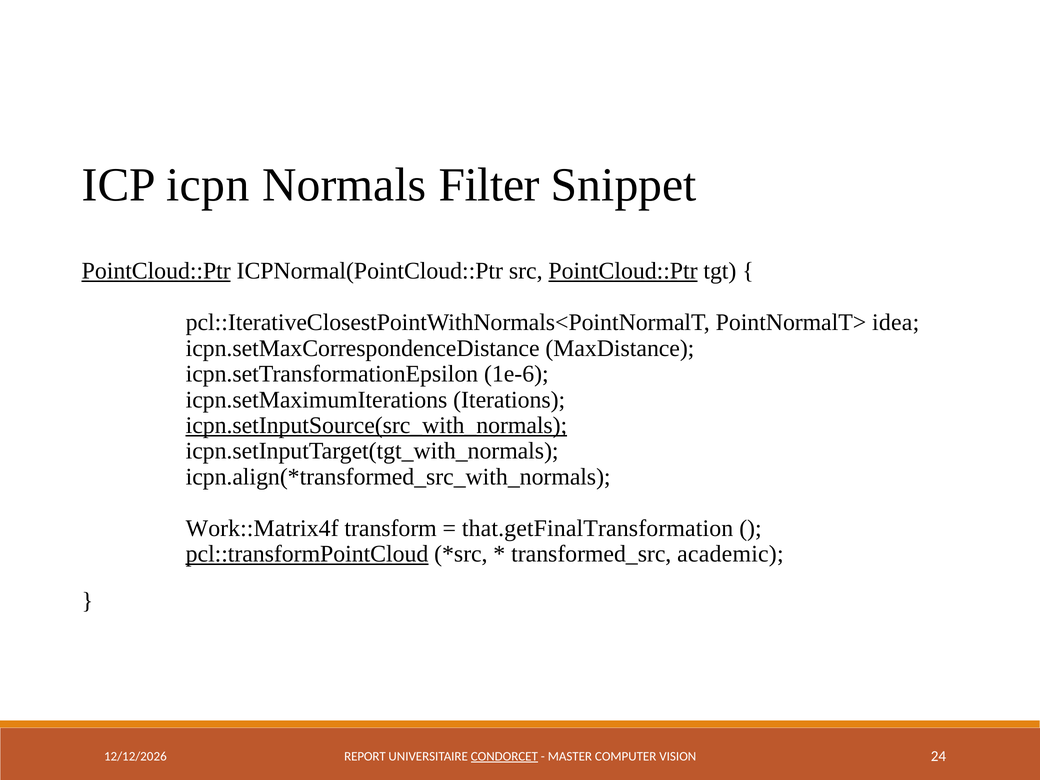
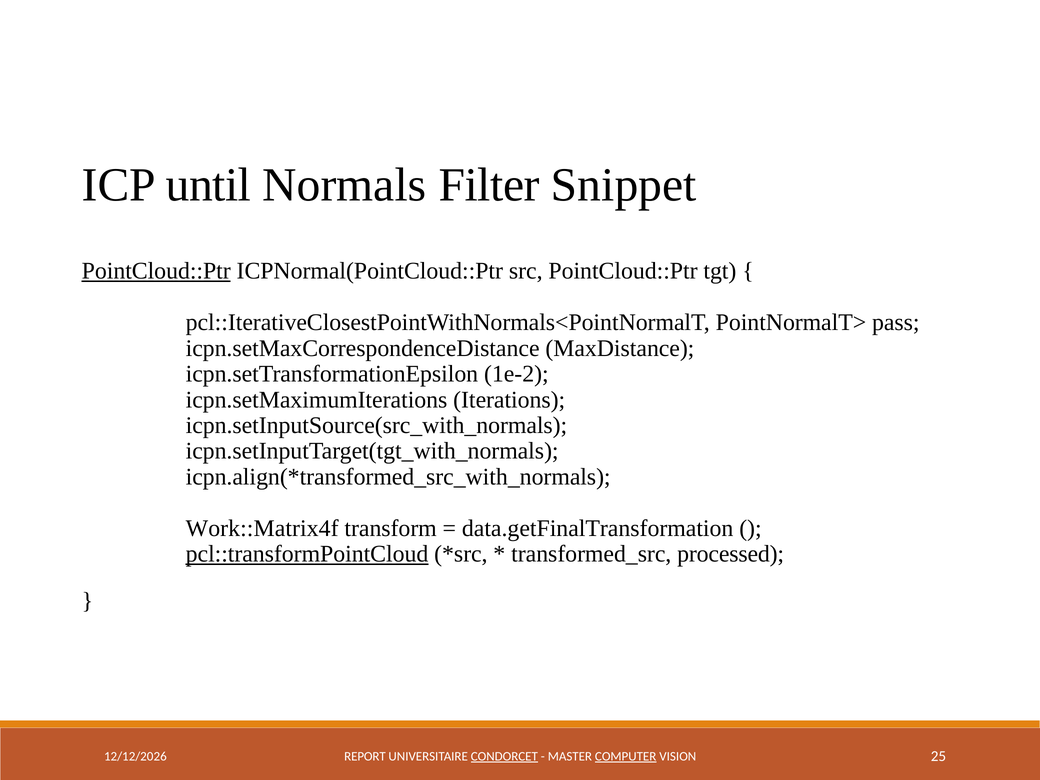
icpn: icpn -> until (208, 185)
PointCloud::Ptr underline: present -> none (623, 271)
idea: idea -> pass (896, 323)
1e-6: 1e-6 -> 1e-2 (516, 374)
icpn.setInputSource(src_with_normals underline: present -> none (376, 425)
that.getFinalTransformation: that.getFinalTransformation -> data.getFinalTransformation (598, 528)
academic: academic -> processed (731, 554)
COMPUTER underline: none -> present (626, 756)
24: 24 -> 25 (938, 756)
